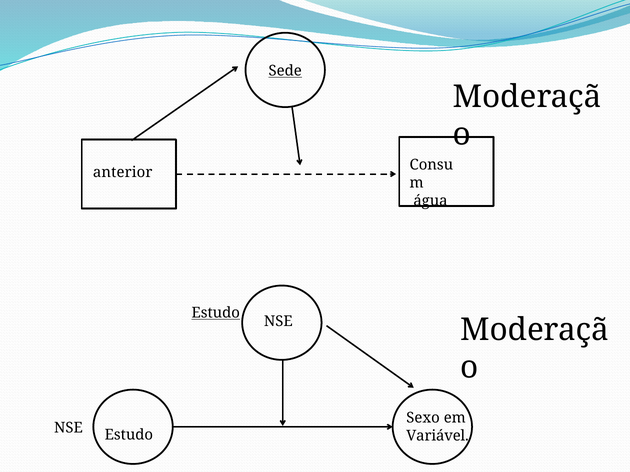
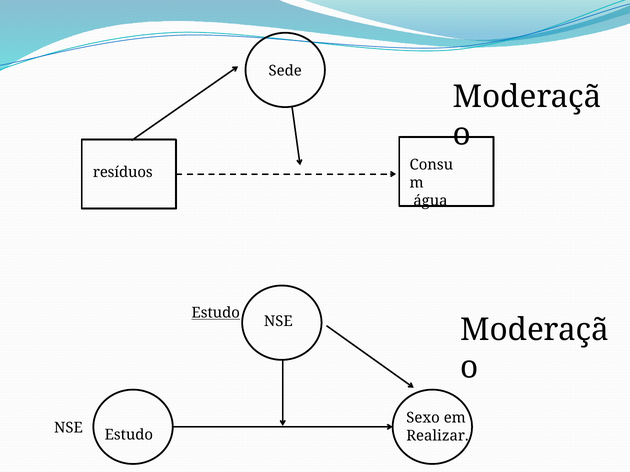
Sede underline: present -> none (285, 71)
anterior: anterior -> resíduos (123, 172)
Variável: Variável -> Realizar (438, 436)
